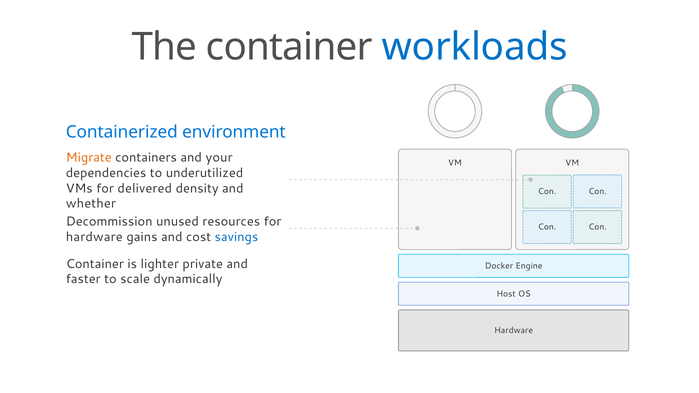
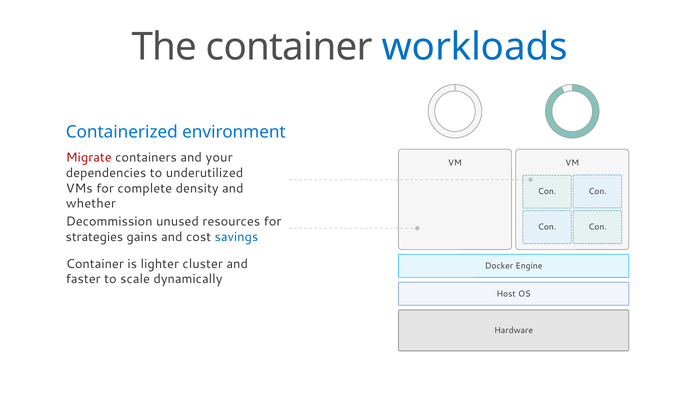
Migrate colour: orange -> red (89, 158)
delivered: delivered -> complete (145, 188)
hardware: hardware -> strategies (94, 237)
private: private -> cluster (203, 264)
